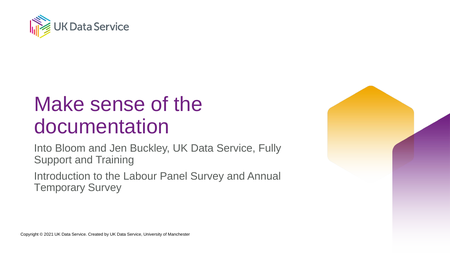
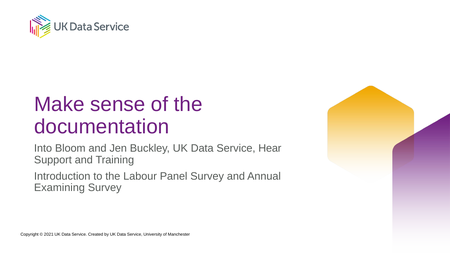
Fully: Fully -> Hear (270, 148)
Temporary: Temporary -> Examining (59, 188)
